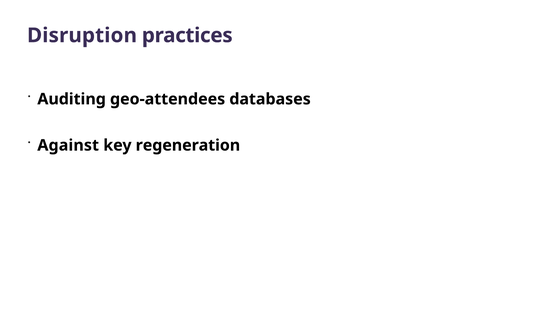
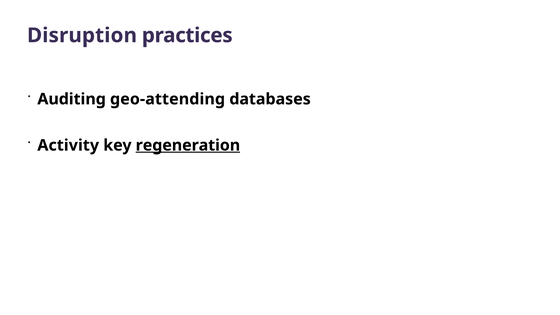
geo-attendees: geo-attendees -> geo-attending (168, 99)
Against: Against -> Activity (68, 145)
regeneration underline: none -> present (188, 145)
